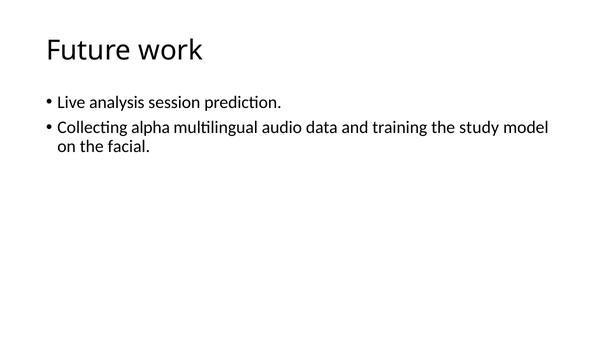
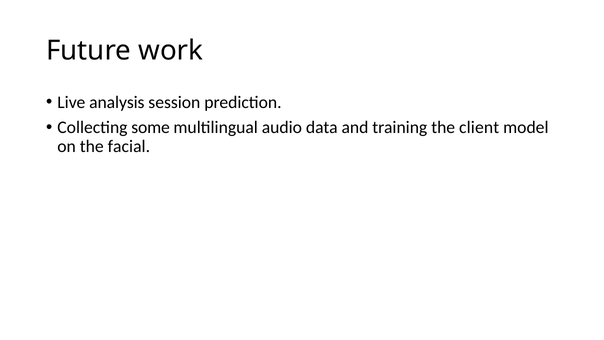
alpha: alpha -> some (151, 127)
study: study -> client (479, 127)
